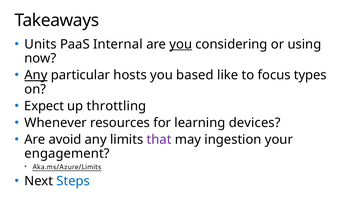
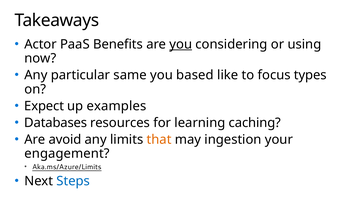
Units: Units -> Actor (41, 44)
Internal: Internal -> Benefits (118, 44)
Any underline: present -> none (36, 75)
hosts: hosts -> same (130, 75)
throttling: throttling -> examples (116, 106)
Whenever: Whenever -> Databases (56, 123)
devices: devices -> caching (255, 123)
that colour: purple -> orange (159, 139)
